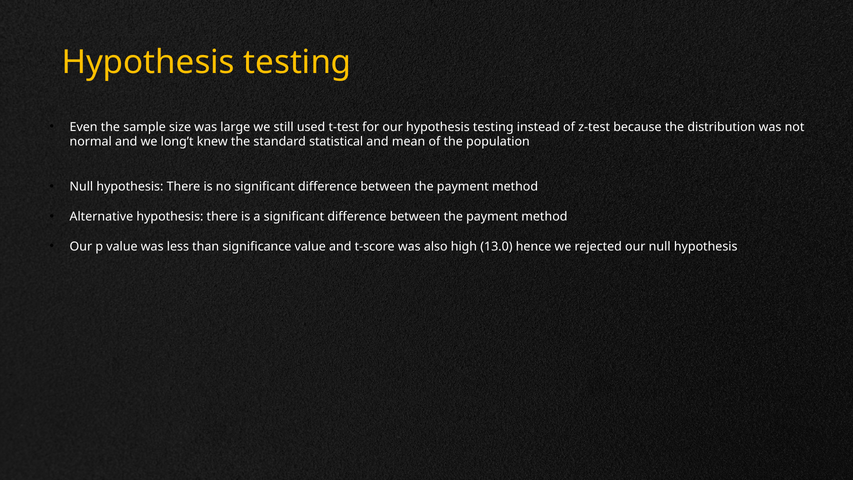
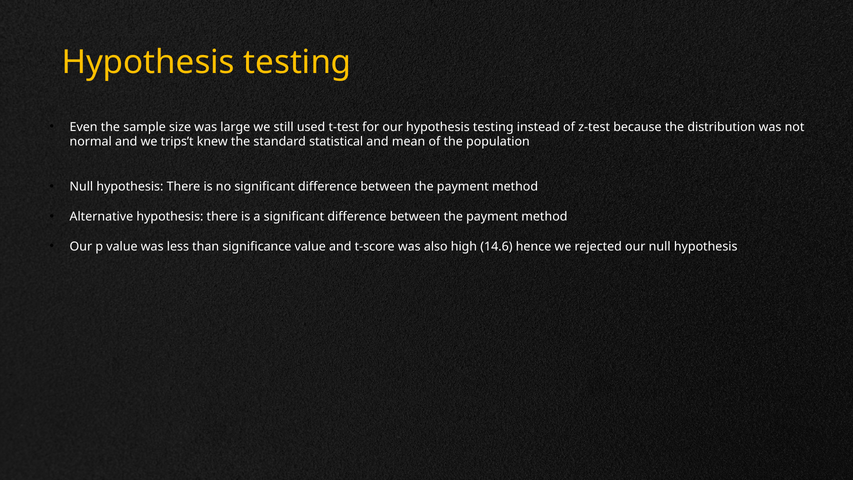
long’t: long’t -> trips’t (177, 142)
13.0: 13.0 -> 14.6 (496, 246)
